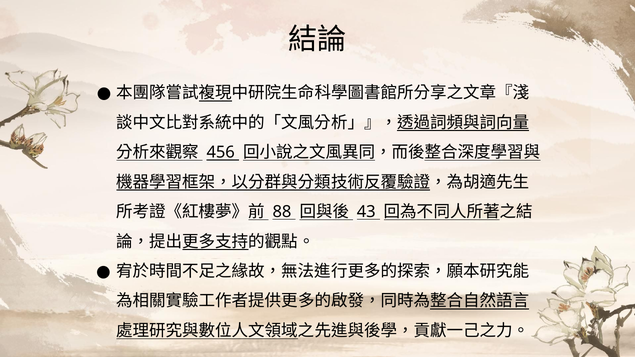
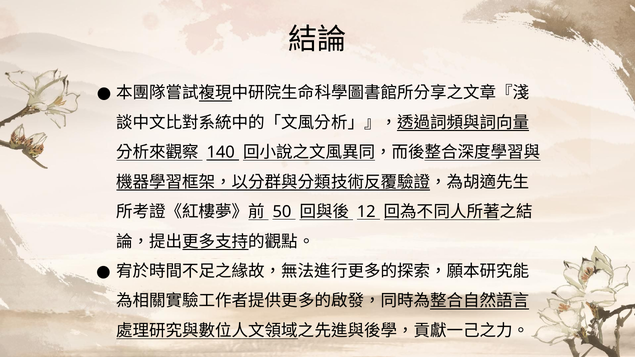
456: 456 -> 140 (221, 152)
88: 88 -> 50 (282, 212)
43: 43 -> 12 (366, 212)
